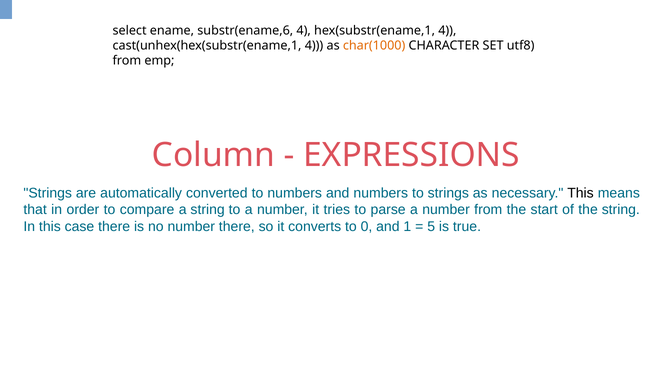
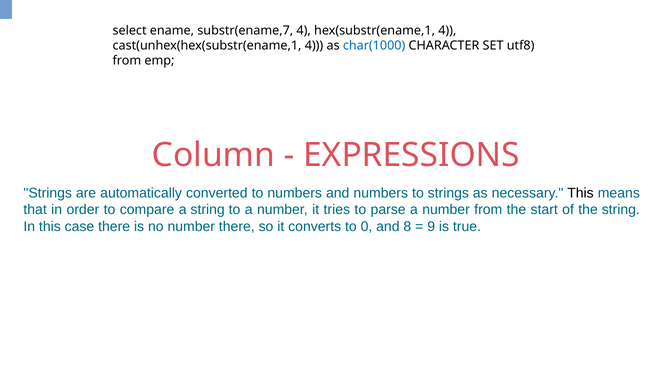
substr(ename,6: substr(ename,6 -> substr(ename,7 (245, 31)
char(1000 colour: orange -> blue (374, 46)
1: 1 -> 8 (407, 227)
5: 5 -> 9 (431, 227)
